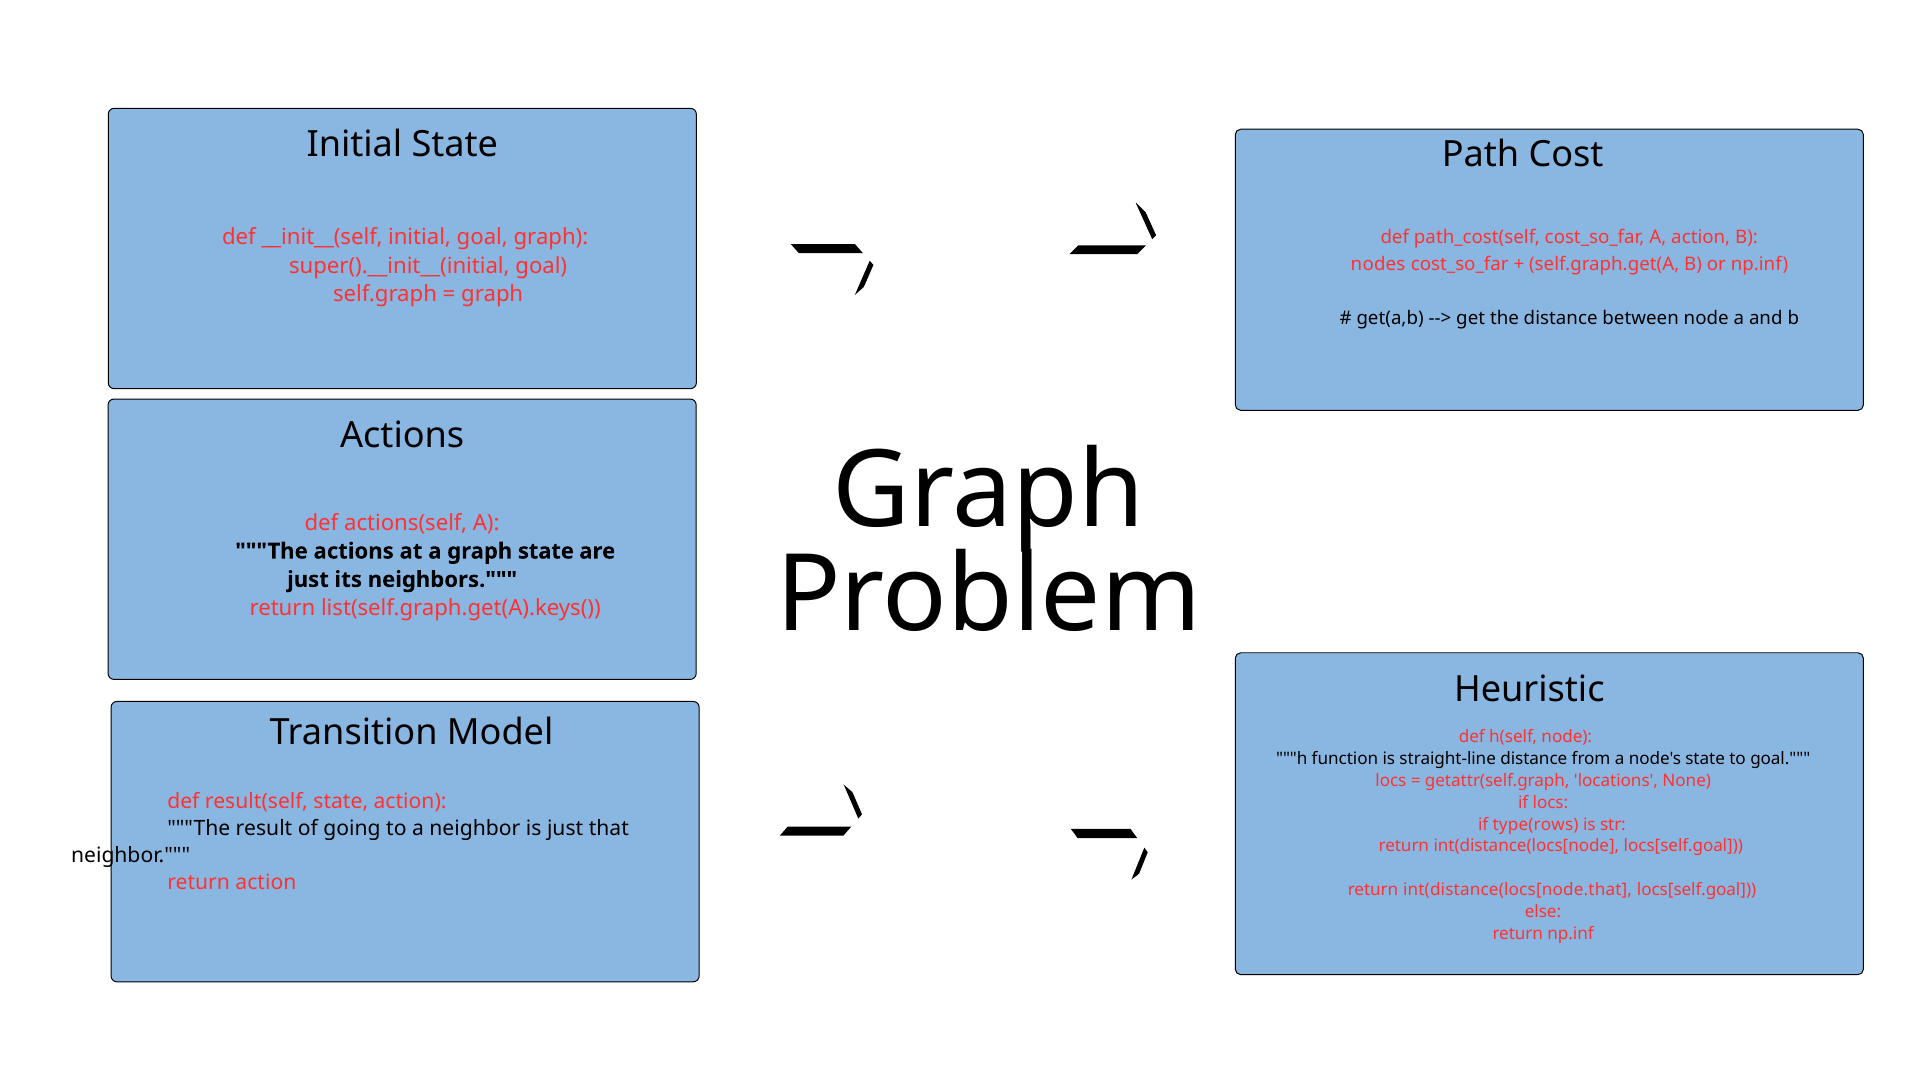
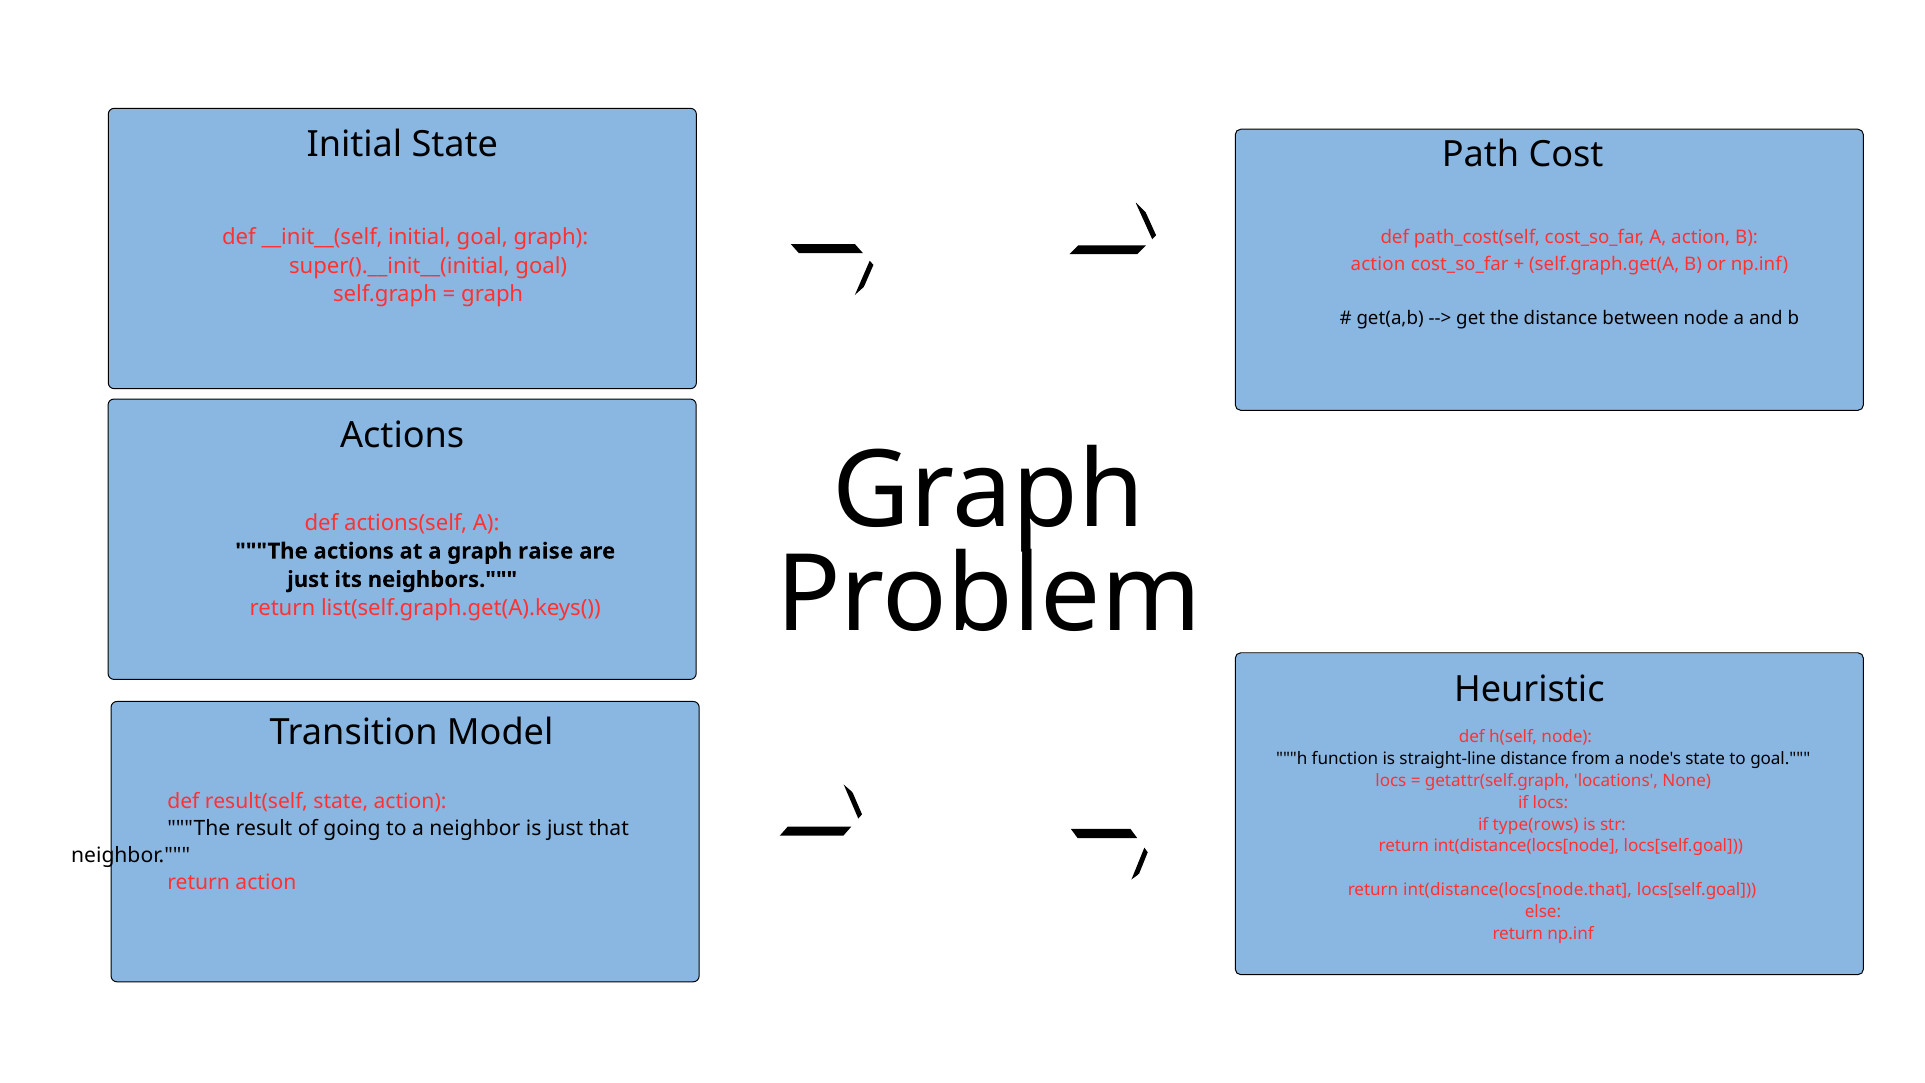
nodes: nodes -> action (1378, 264)
graph state: state -> raise (546, 551)
